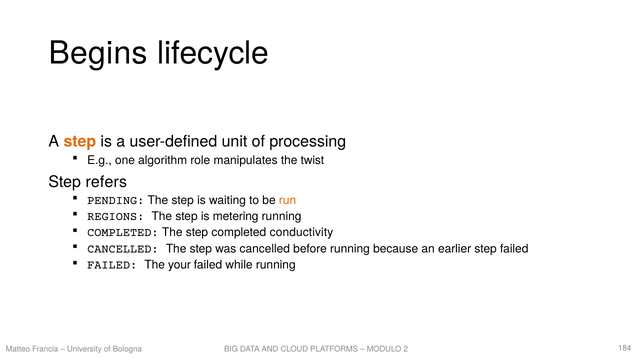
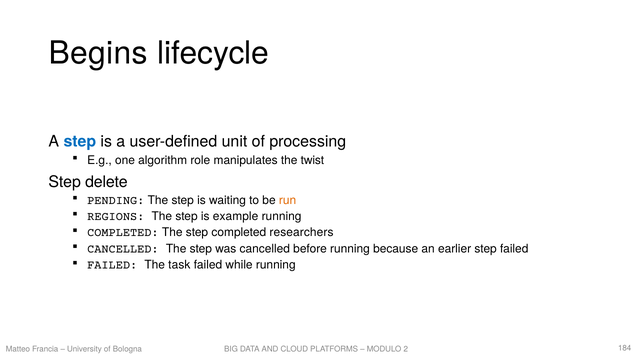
step colour: orange -> blue (80, 142)
refers: refers -> delete (106, 182)
metering: metering -> example (236, 216)
conductivity: conductivity -> researchers (301, 232)
your: your -> task (179, 265)
